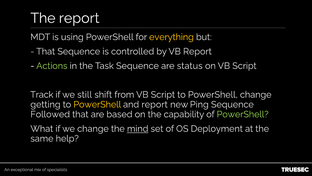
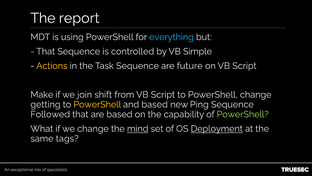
everything colour: yellow -> light blue (171, 37)
VB Report: Report -> Simple (197, 51)
Actions colour: light green -> yellow (52, 66)
status: status -> future (190, 66)
Track: Track -> Make (42, 94)
still: still -> join (85, 94)
and report: report -> based (155, 104)
Deployment underline: none -> present (217, 128)
help: help -> tags (67, 138)
